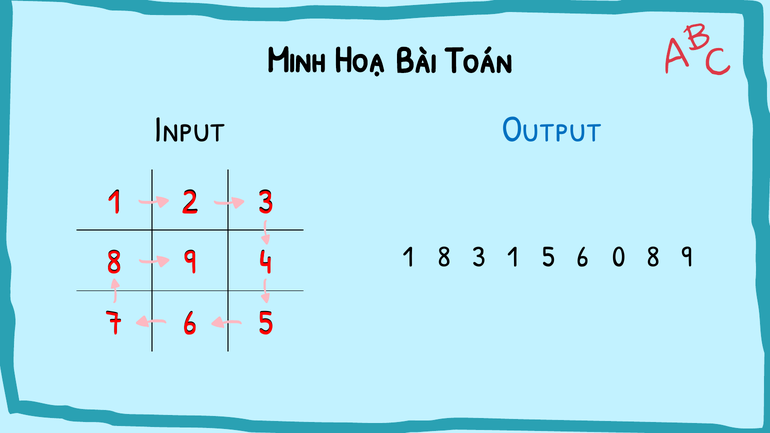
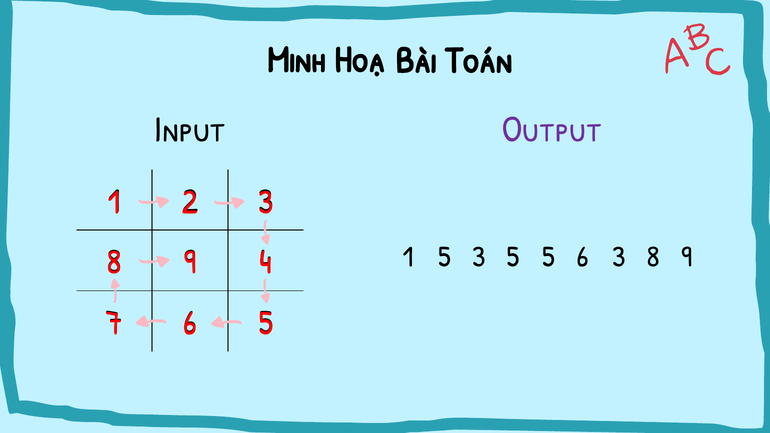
Output colour: blue -> purple (552, 129)
1 8: 8 -> 5 (444, 257)
3 1: 1 -> 5 (513, 257)
6 0: 0 -> 3 (619, 257)
